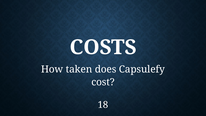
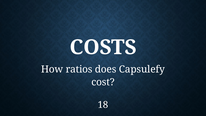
taken: taken -> ratios (79, 69)
